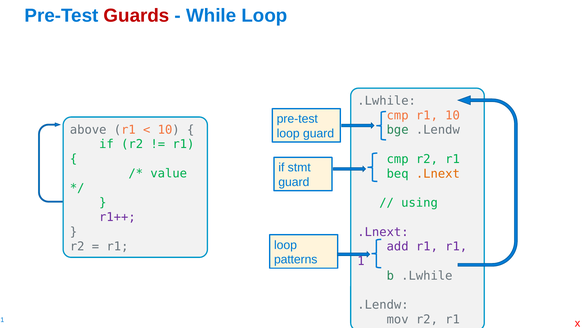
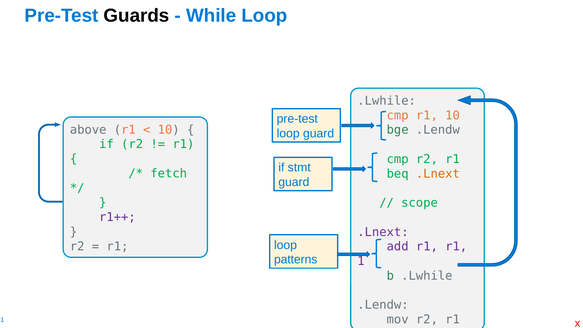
Guards colour: red -> black (137, 15)
value: value -> fetch (169, 173)
using: using -> scope (420, 203)
